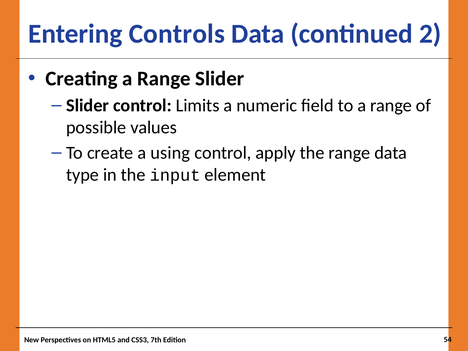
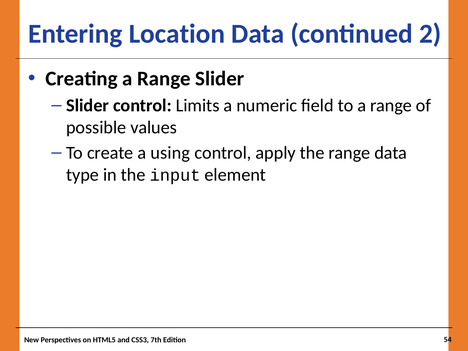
Controls: Controls -> Location (177, 34)
